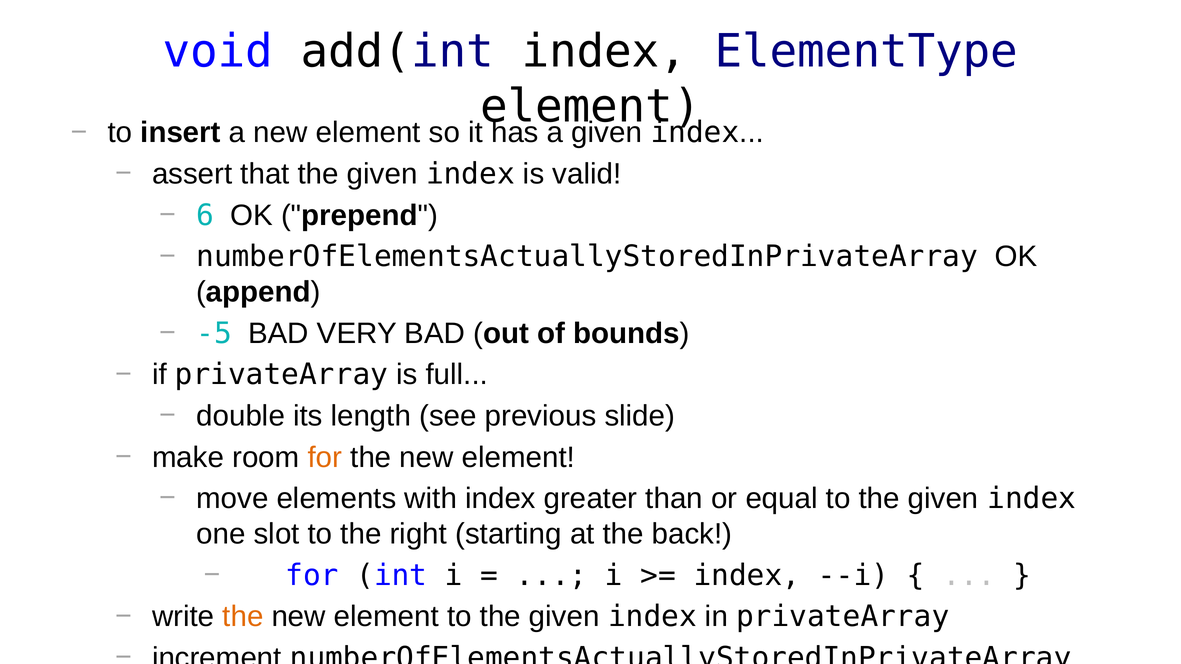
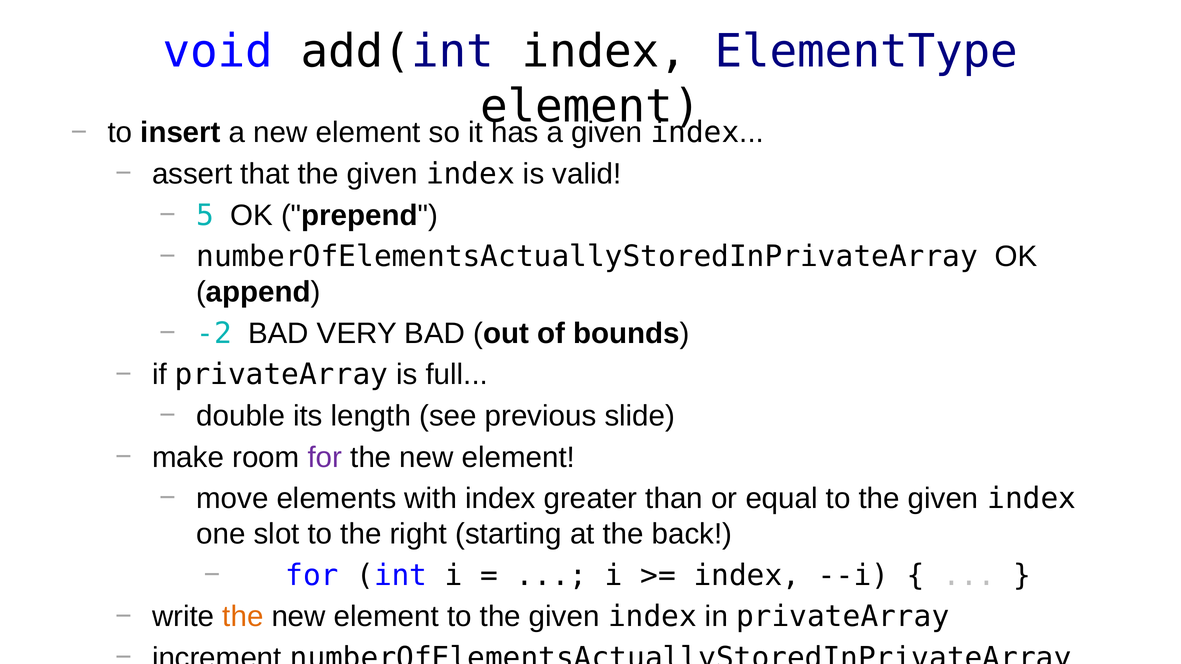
6: 6 -> 5 (205, 215)
-5: -5 -> -2 (214, 334)
for colour: orange -> purple (325, 458)
